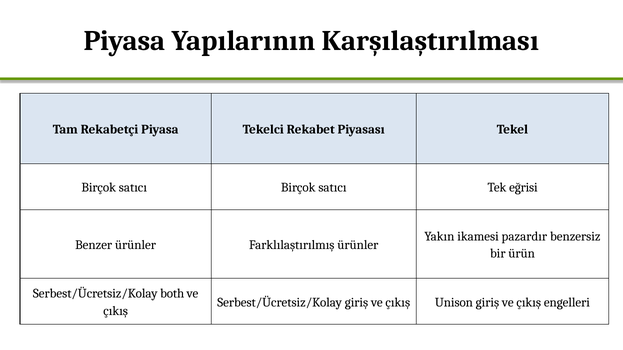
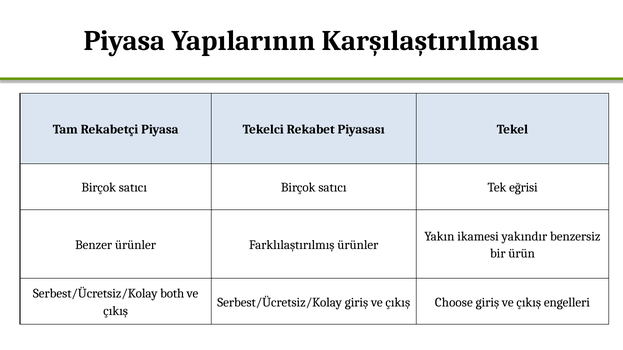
pazardır: pazardır -> yakındır (524, 237)
Unison: Unison -> Choose (454, 303)
